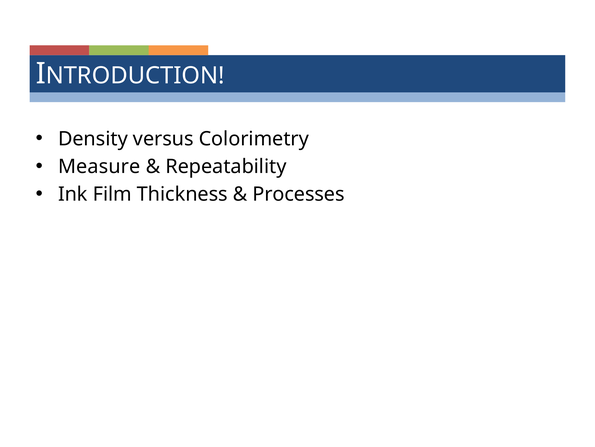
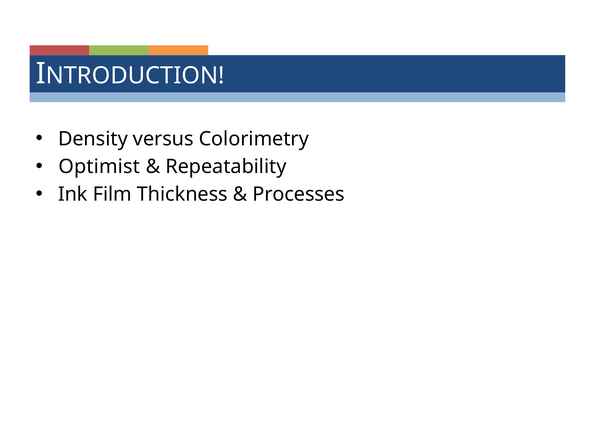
Measure: Measure -> Optimist (99, 166)
